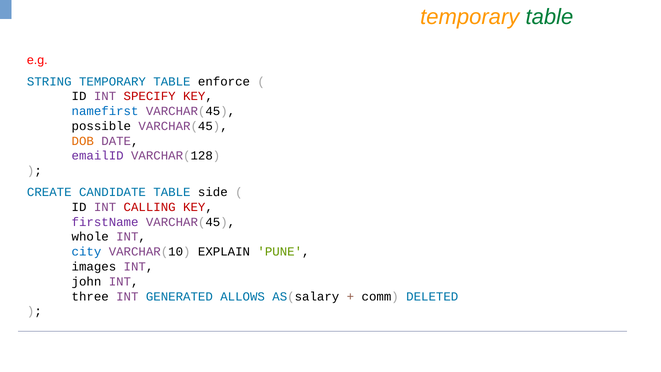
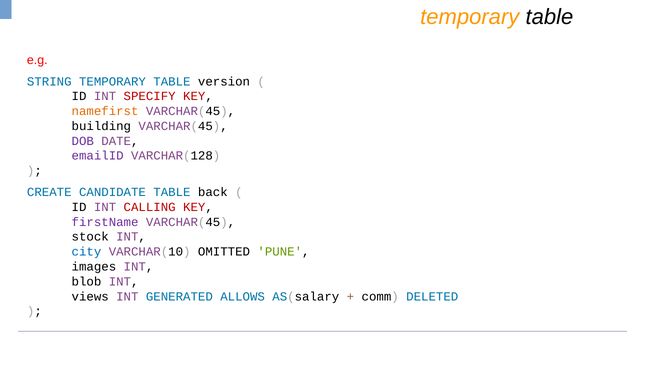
table colour: green -> black (549, 17)
enforce: enforce -> version (224, 81)
namefirst colour: blue -> orange (105, 111)
possible: possible -> building (101, 126)
DOB colour: orange -> purple (83, 141)
side: side -> back (213, 192)
whole: whole -> stock (90, 237)
EXPLAIN: EXPLAIN -> OMITTED (224, 252)
john: john -> blob (86, 281)
three: three -> views (90, 296)
